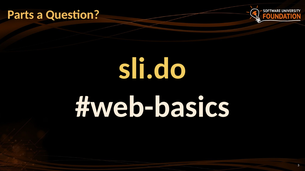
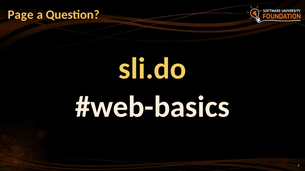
Parts: Parts -> Page (21, 15)
